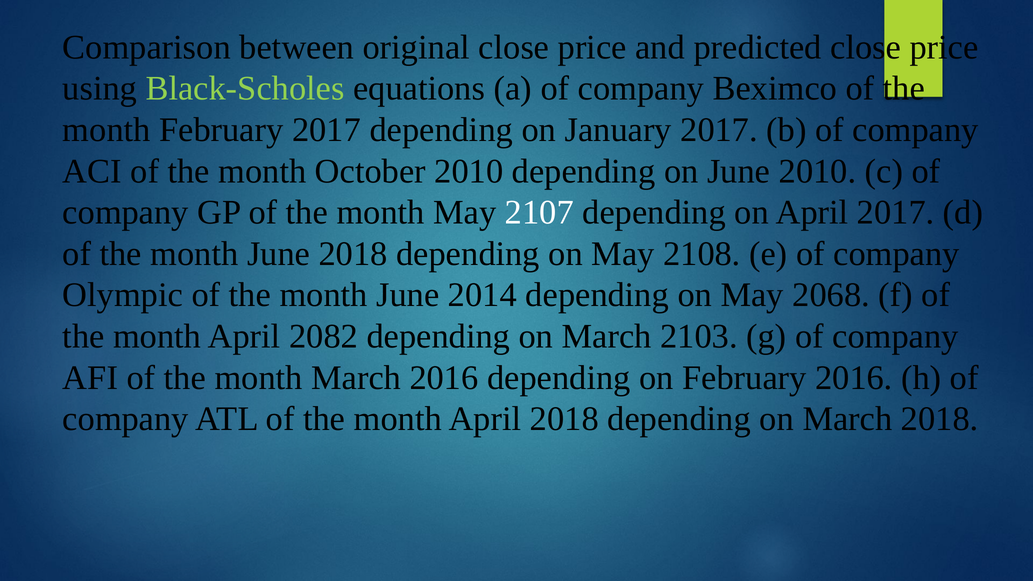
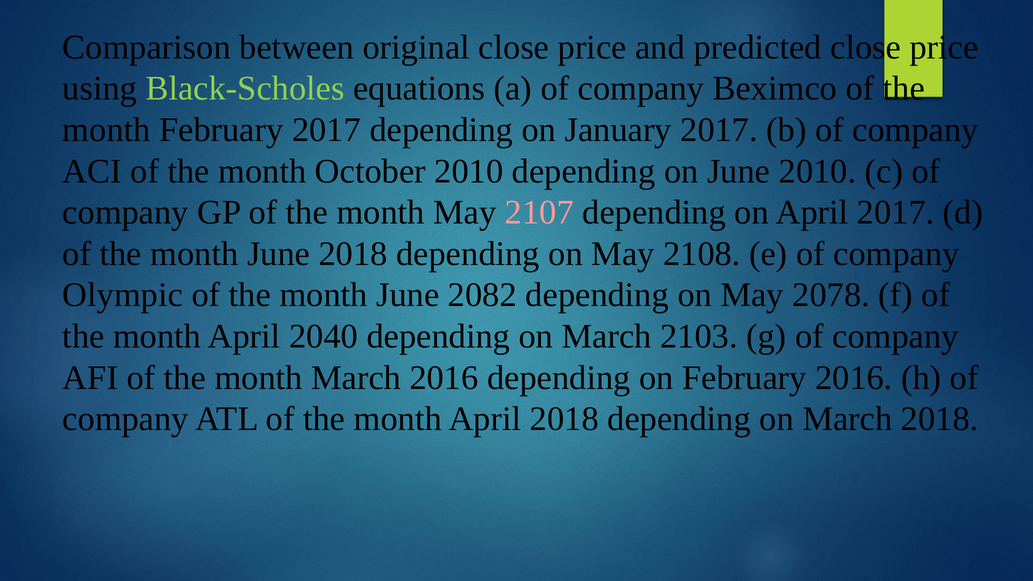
2107 colour: white -> pink (539, 212)
2014: 2014 -> 2082 (482, 295)
2068: 2068 -> 2078 (831, 295)
2082: 2082 -> 2040 (324, 336)
